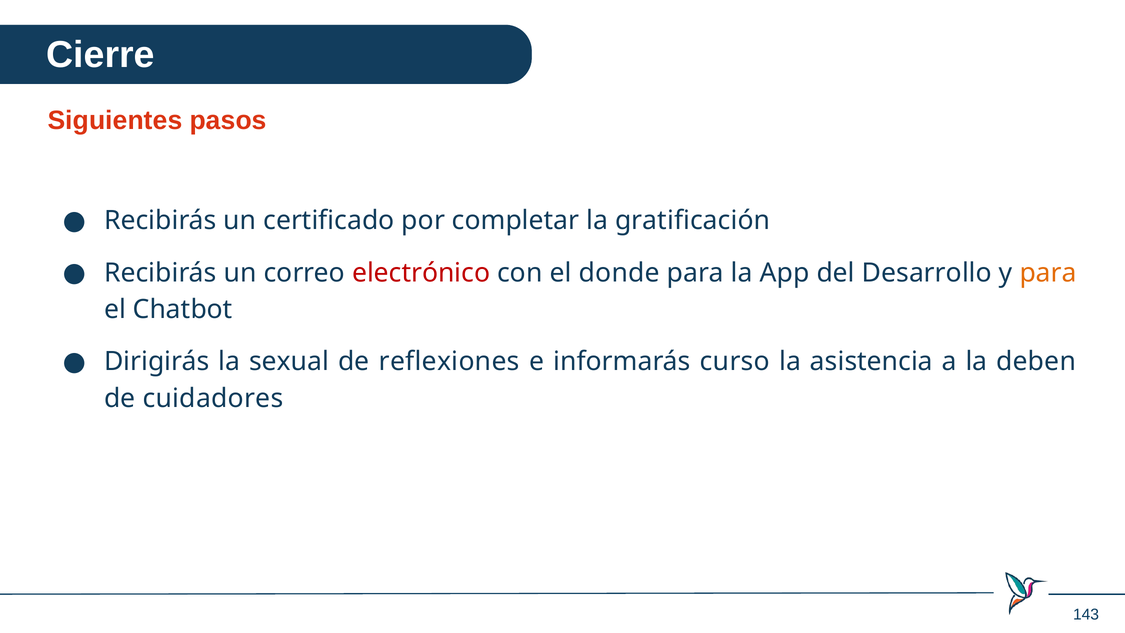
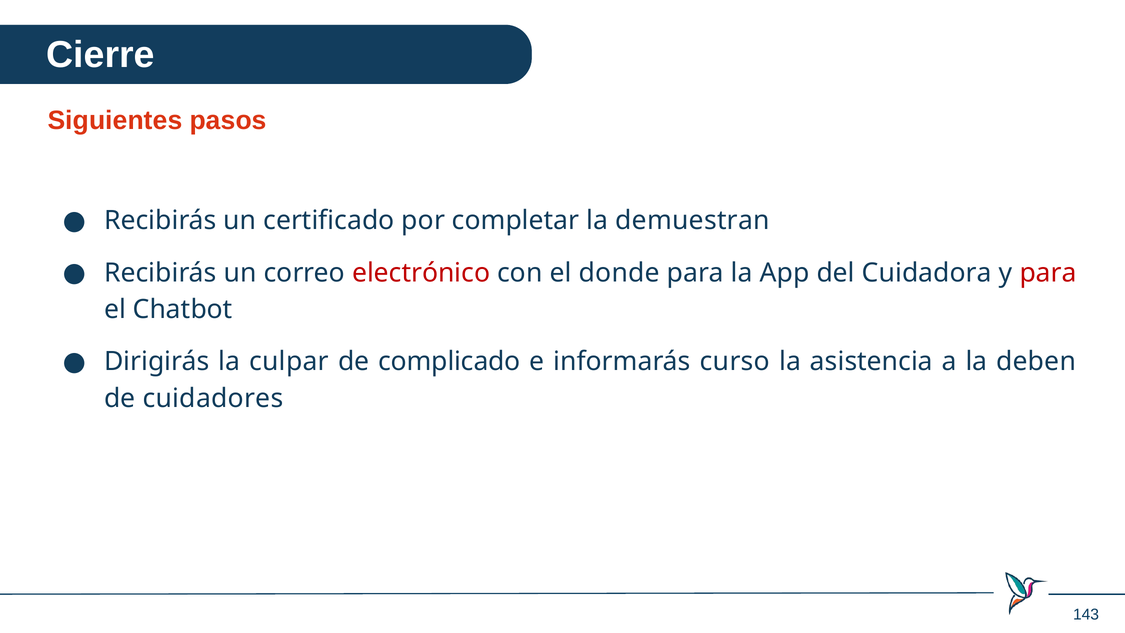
gratificación: gratificación -> demuestran (693, 220)
Desarrollo: Desarrollo -> Cuidadora (927, 273)
para colour: orange -> red (1048, 273)
sexual: sexual -> culpar (289, 362)
reflexiones: reflexiones -> complicado (449, 362)
